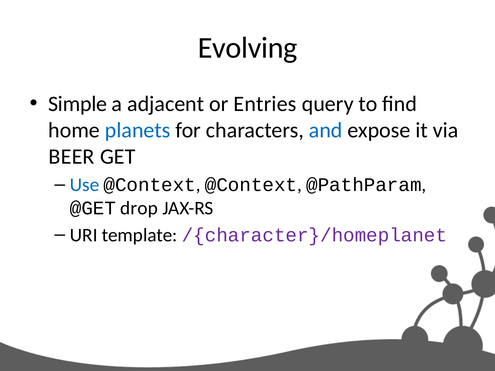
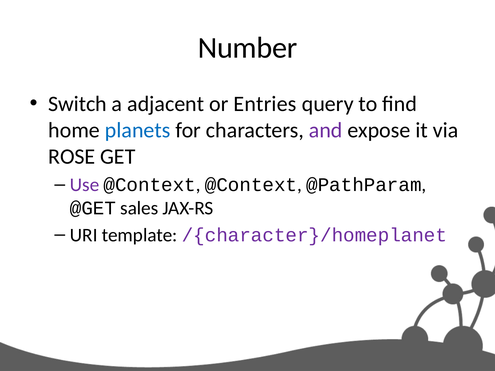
Evolving: Evolving -> Number (248, 48)
Simple: Simple -> Switch (78, 104)
and colour: blue -> purple (326, 130)
BEER: BEER -> ROSE (72, 157)
Use colour: blue -> purple (85, 185)
drop: drop -> sales (139, 208)
